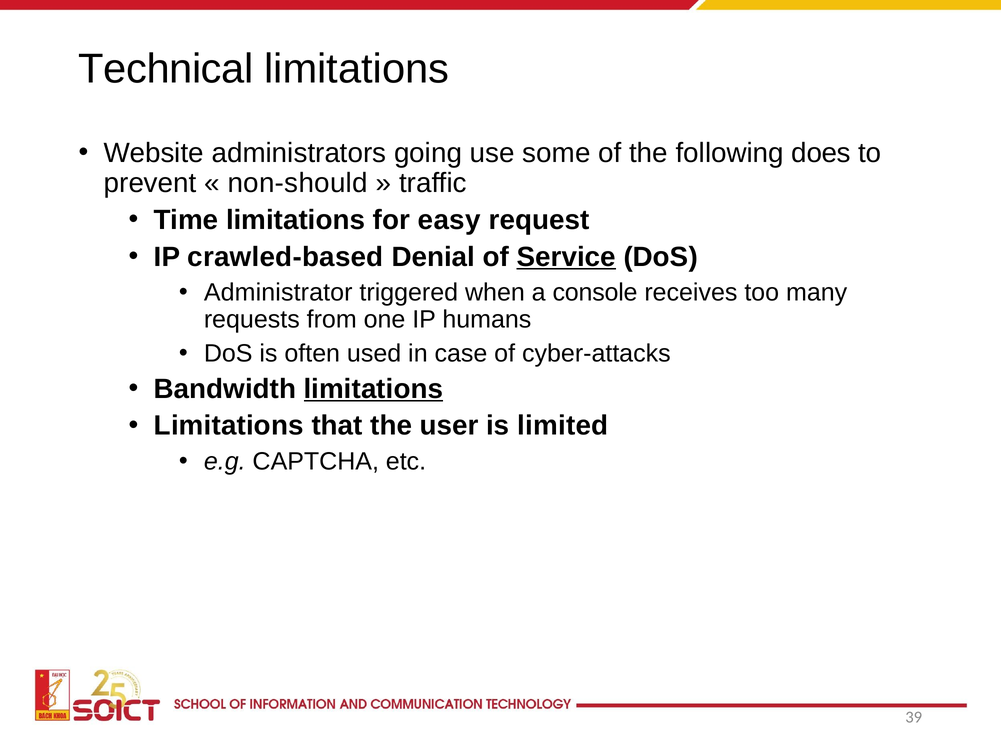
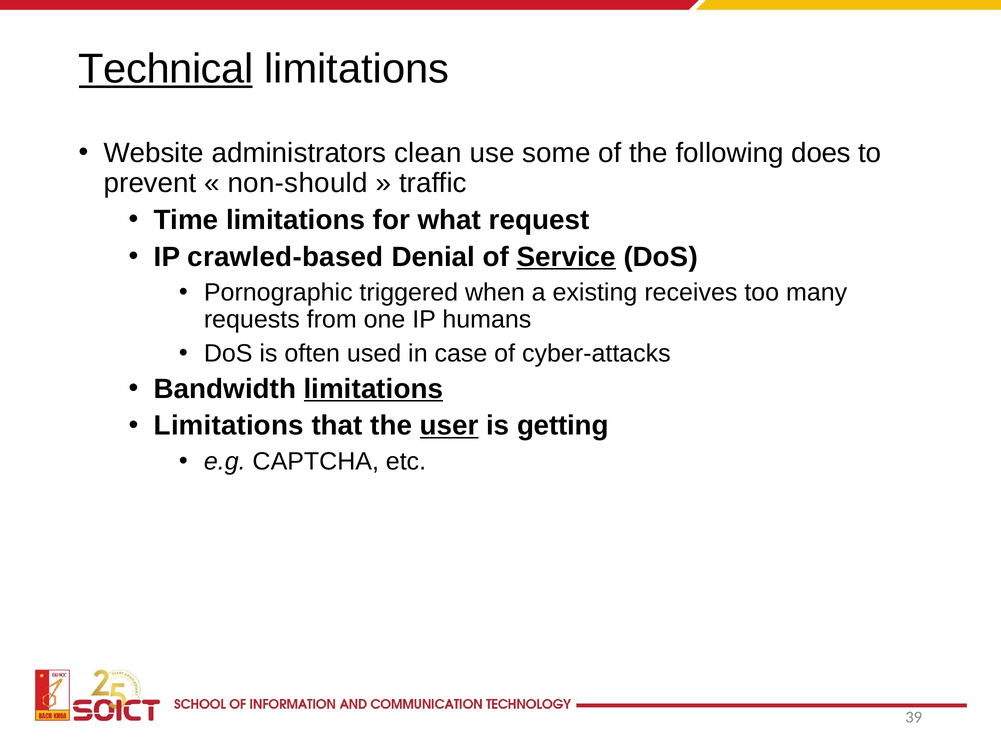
Technical underline: none -> present (166, 69)
going: going -> clean (428, 153)
easy: easy -> what (449, 220)
Administrator: Administrator -> Pornographic (278, 292)
console: console -> existing (595, 292)
user underline: none -> present (449, 426)
limited: limited -> getting (563, 426)
